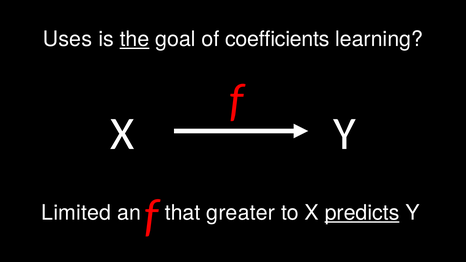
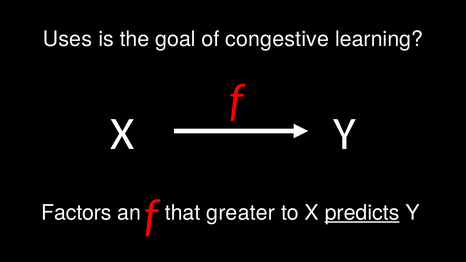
the underline: present -> none (135, 39)
coefficients: coefficients -> congestive (277, 39)
Limited: Limited -> Factors (76, 213)
